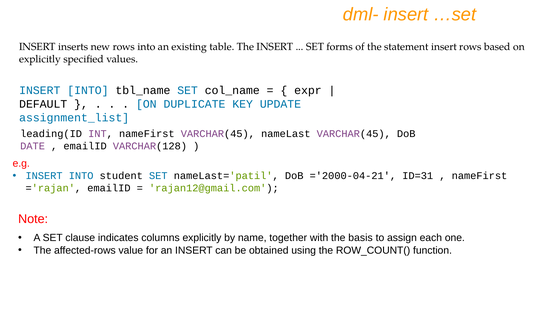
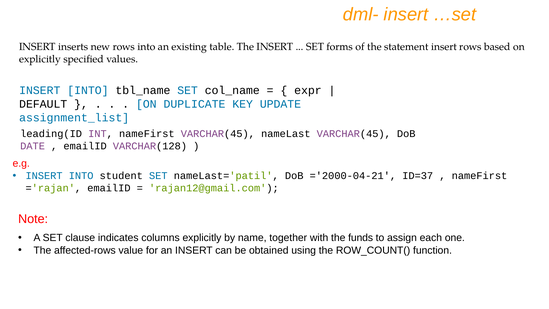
ID=31: ID=31 -> ID=37 (418, 176)
basis: basis -> funds (361, 238)
